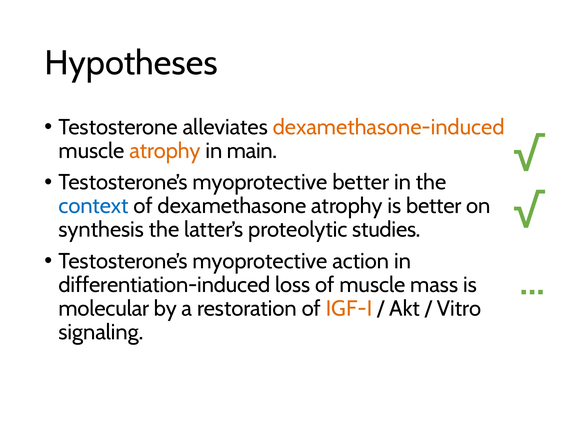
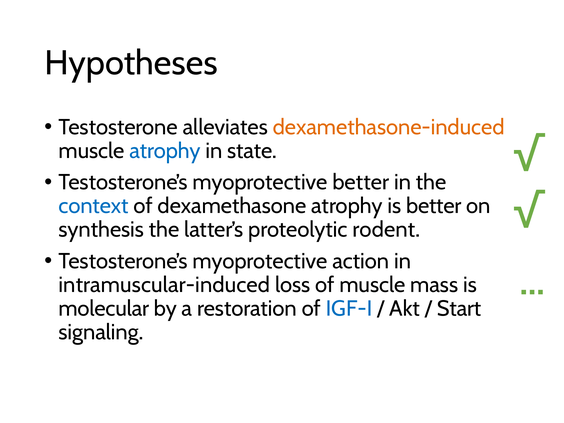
atrophy colour: orange -> blue (165, 151)
main: main -> state (252, 151)
studies: studies -> rodent (386, 230)
differentiation-induced: differentiation-induced -> intramuscular-induced (164, 285)
IGF-I colour: orange -> blue (349, 309)
Vitro: Vitro -> Start (459, 309)
